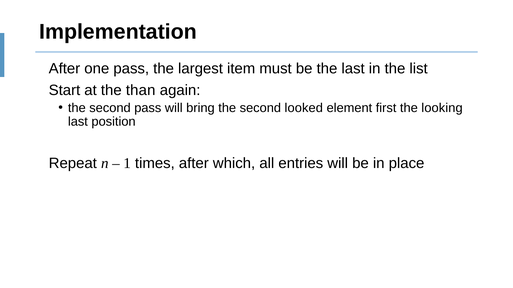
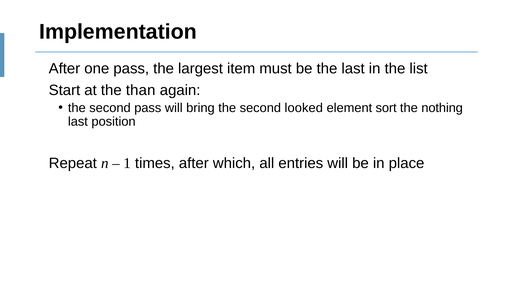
first: first -> sort (386, 108)
looking: looking -> nothing (442, 108)
